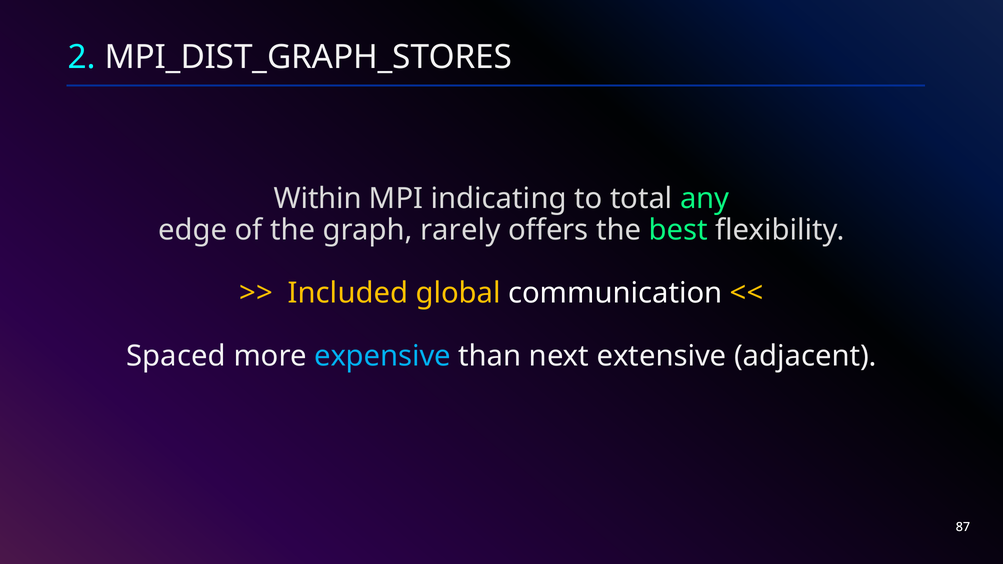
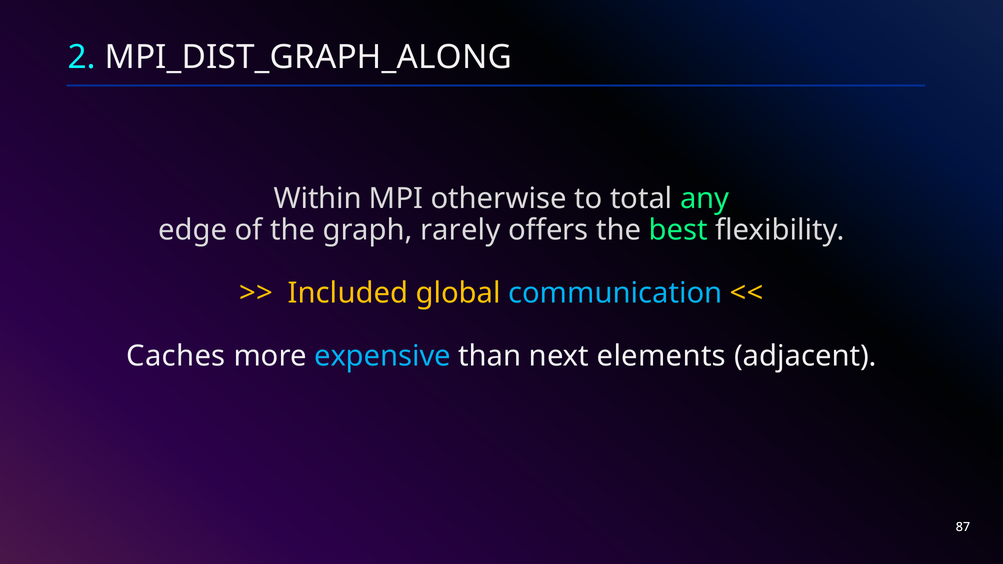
MPI_DIST_GRAPH_STORES: MPI_DIST_GRAPH_STORES -> MPI_DIST_GRAPH_ALONG (308, 57)
indicating: indicating -> otherwise (499, 199)
communication colour: white -> light blue (615, 293)
Spaced: Spaced -> Caches (176, 356)
extensive: extensive -> elements (661, 356)
